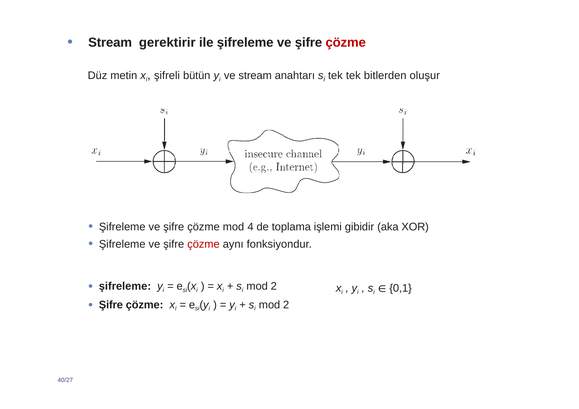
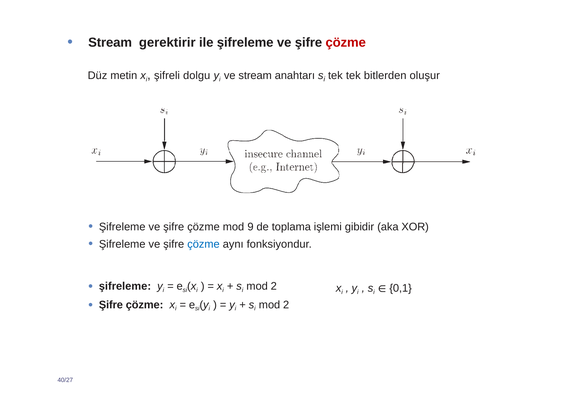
bütün: bütün -> dolgu (197, 76)
4: 4 -> 9 (251, 227)
çözme colour: red -> blue (203, 244)
